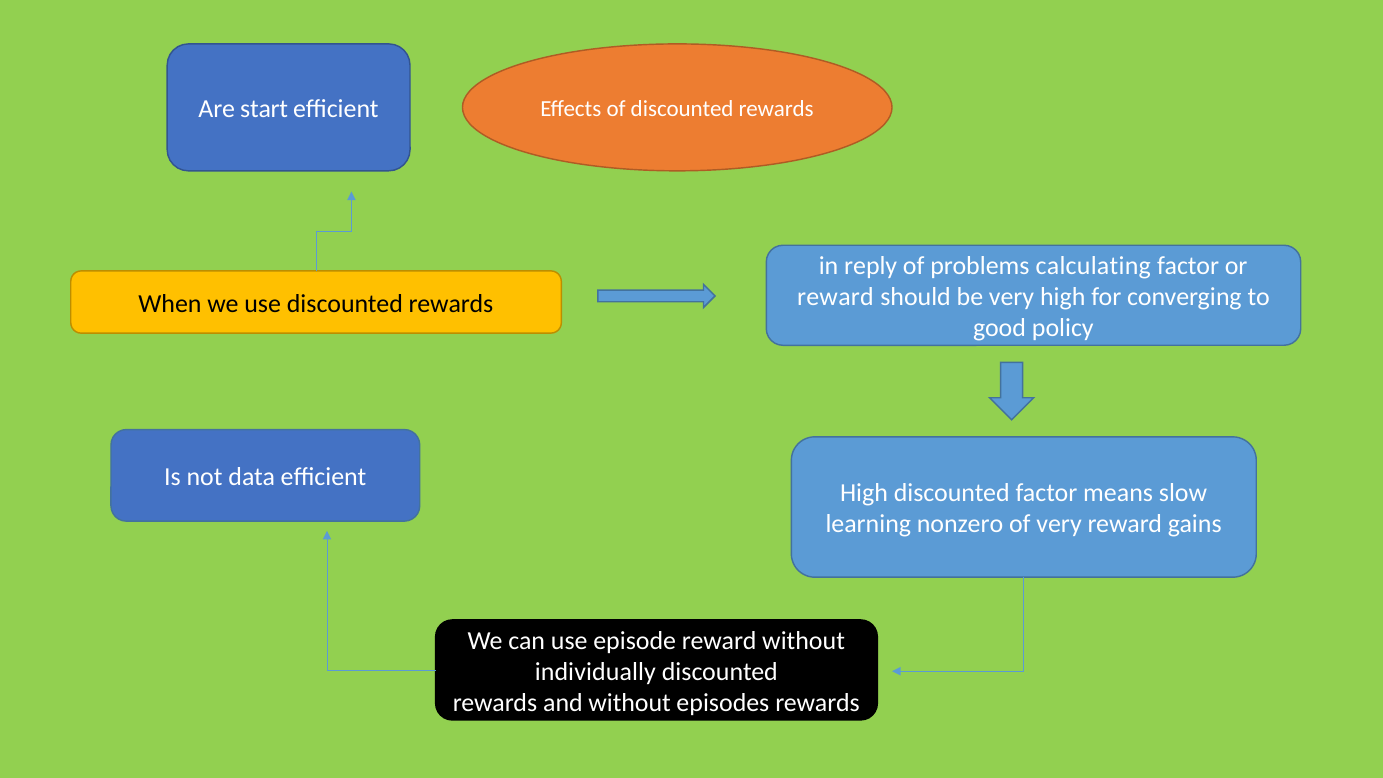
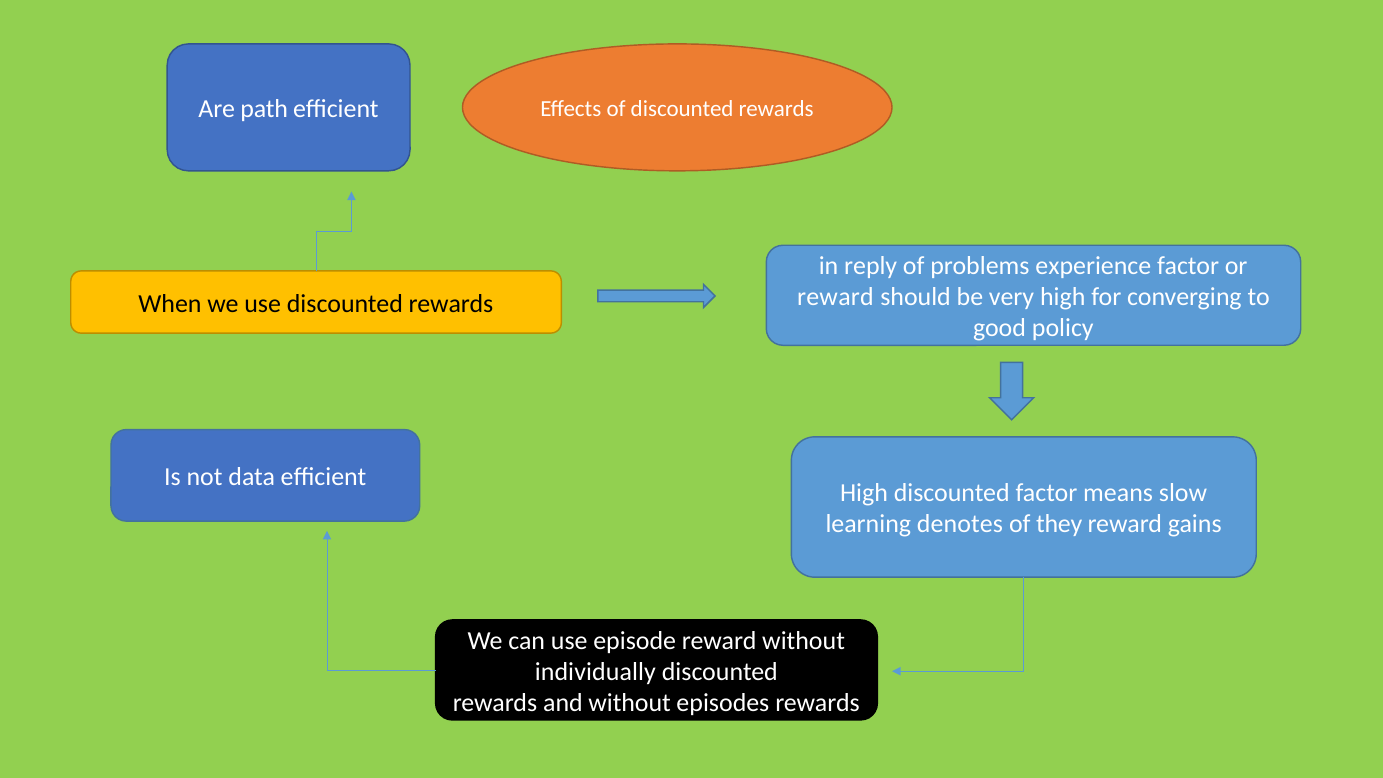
start: start -> path (264, 109)
calculating: calculating -> experience (1093, 266)
nonzero: nonzero -> denotes (960, 524)
of very: very -> they (1059, 524)
